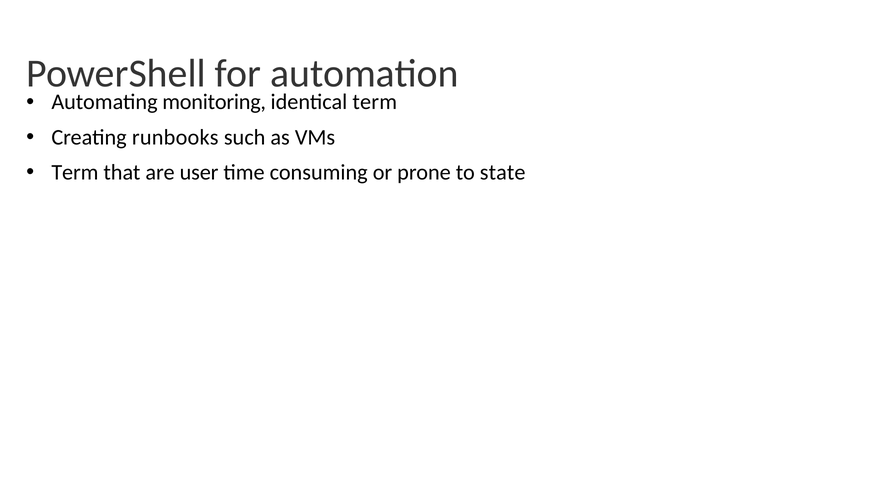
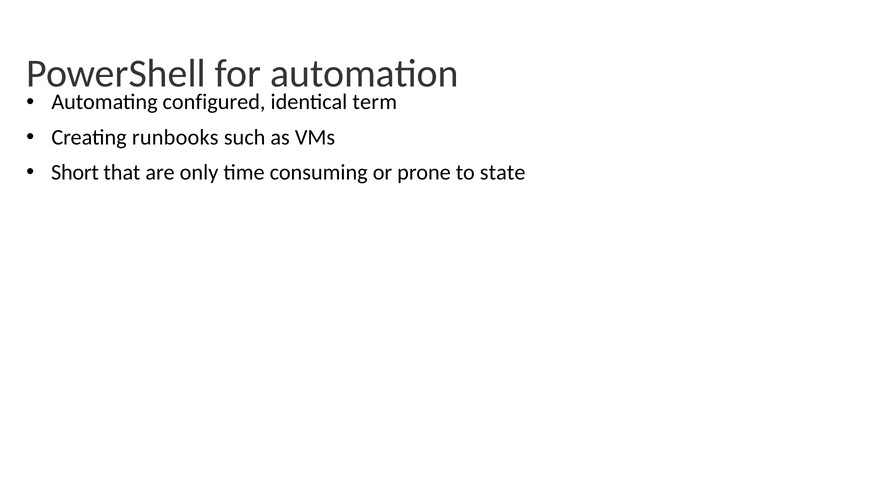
monitoring: monitoring -> configured (214, 102)
Term: Term -> Short (75, 172)
user: user -> only (199, 172)
